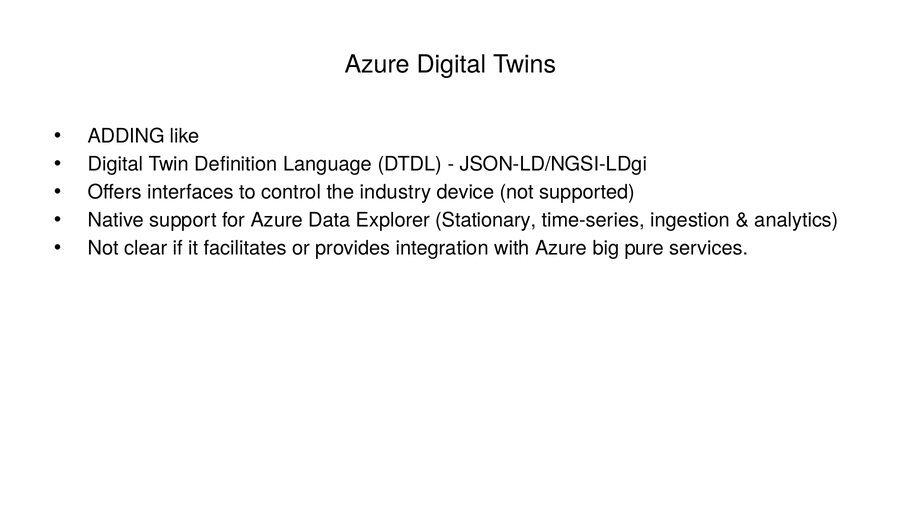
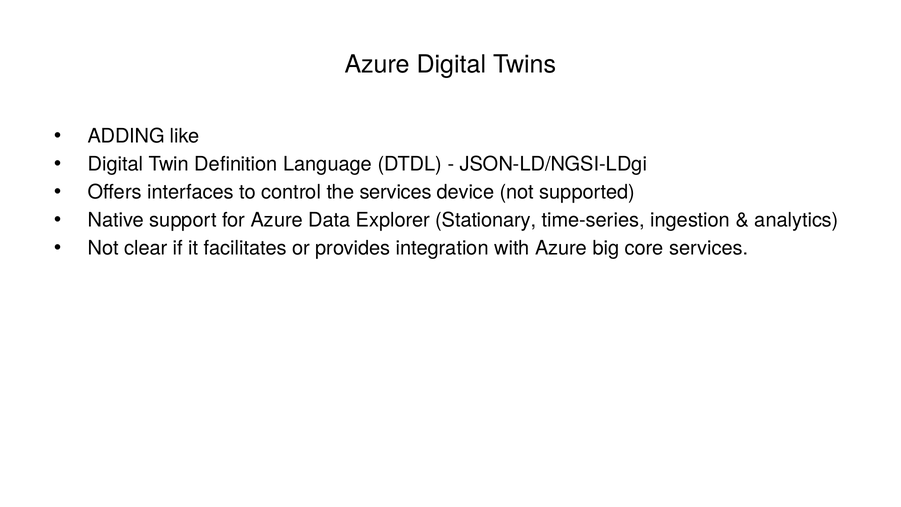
the industry: industry -> services (396, 192)
pure: pure -> core (644, 248)
